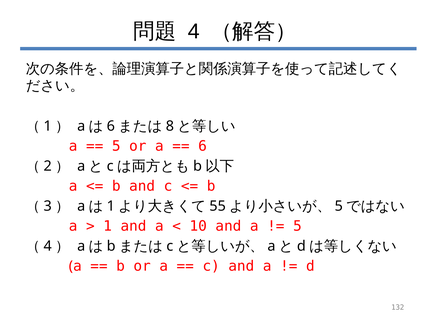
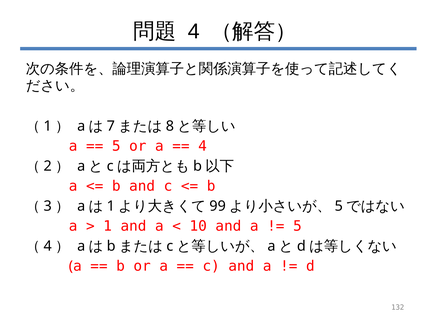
6: 6 -> 7 (111, 126)
6: 6 -> 4 (203, 146)
55: 55 -> 99 (218, 206)
